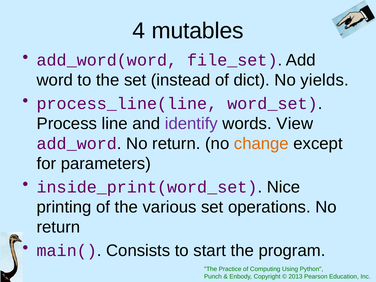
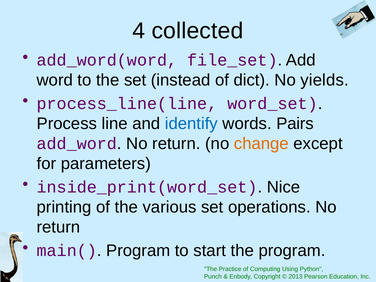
mutables: mutables -> collected (197, 31)
identify colour: purple -> blue (191, 124)
View: View -> Pairs (295, 124)
Consists: Consists -> Program (138, 251)
